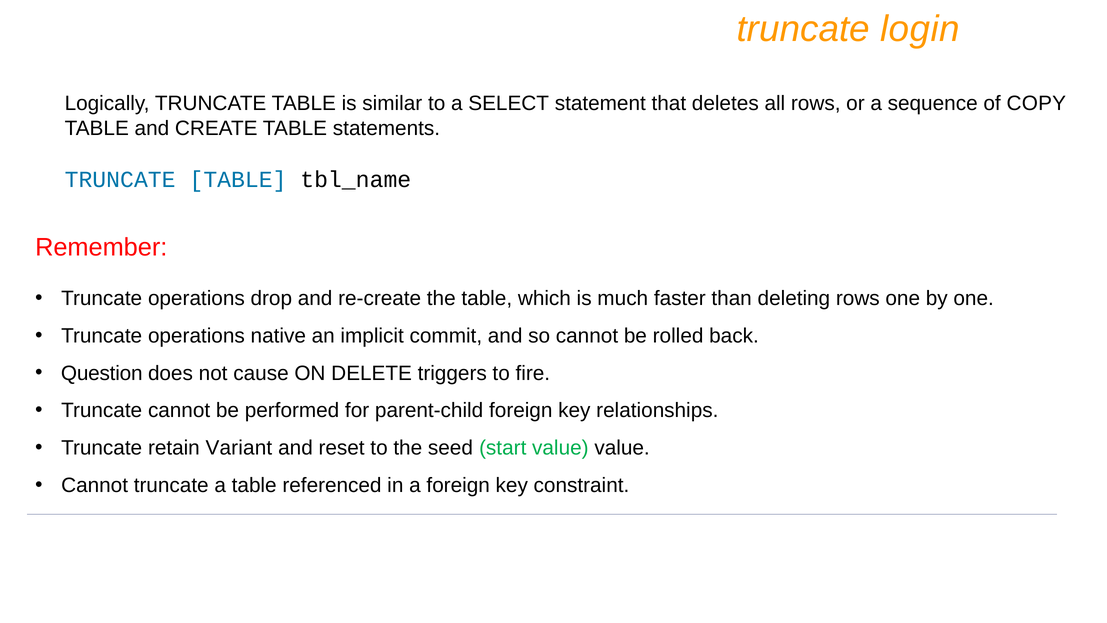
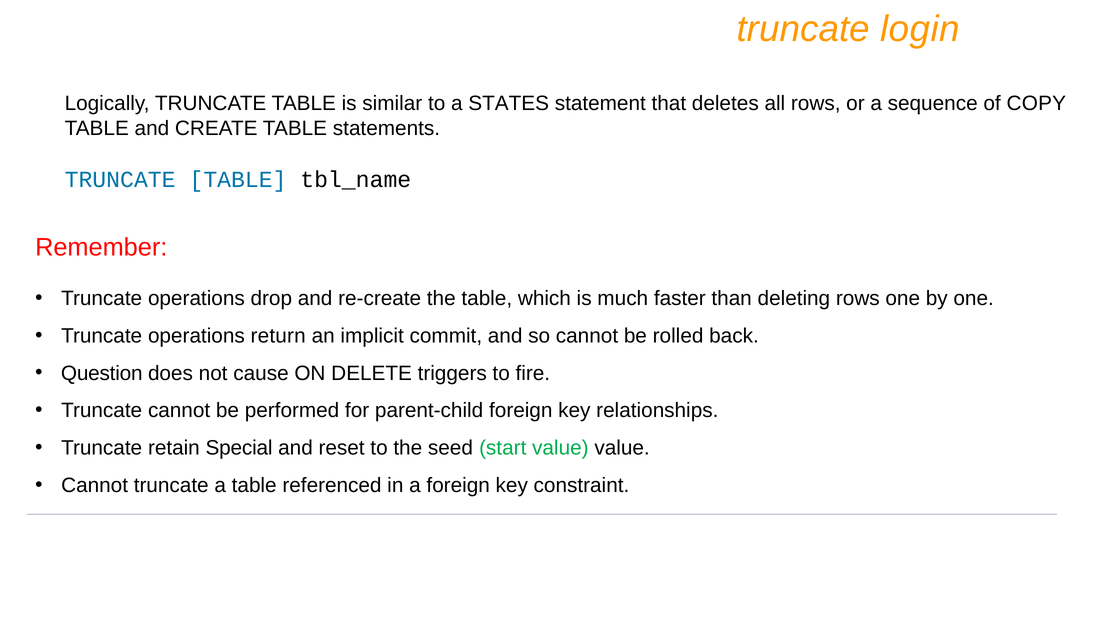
SELECT: SELECT -> STATES (509, 103)
native: native -> return (278, 336)
Variant: Variant -> Special (239, 448)
